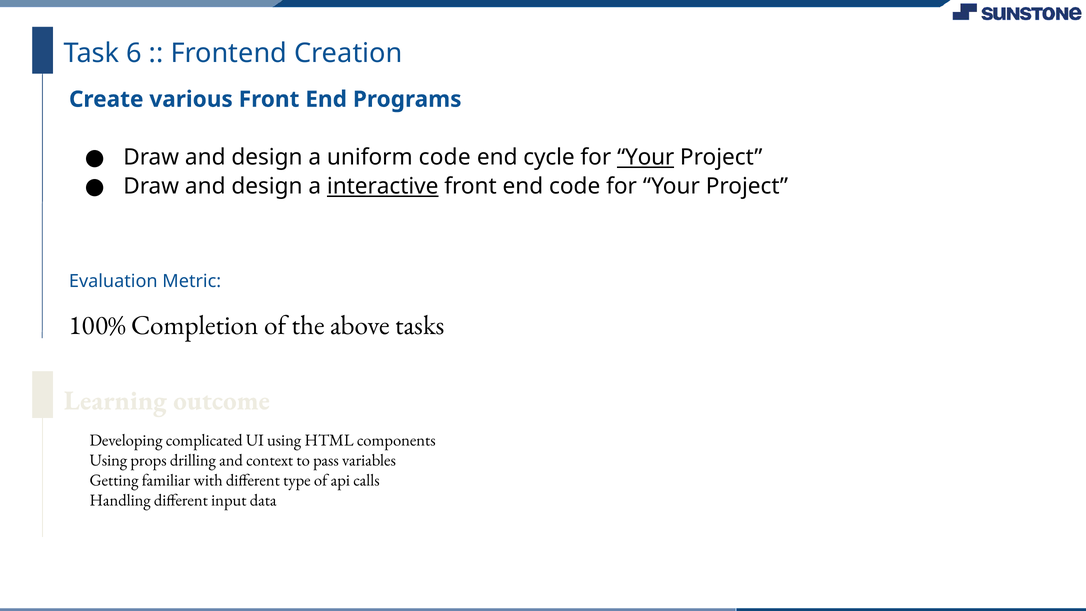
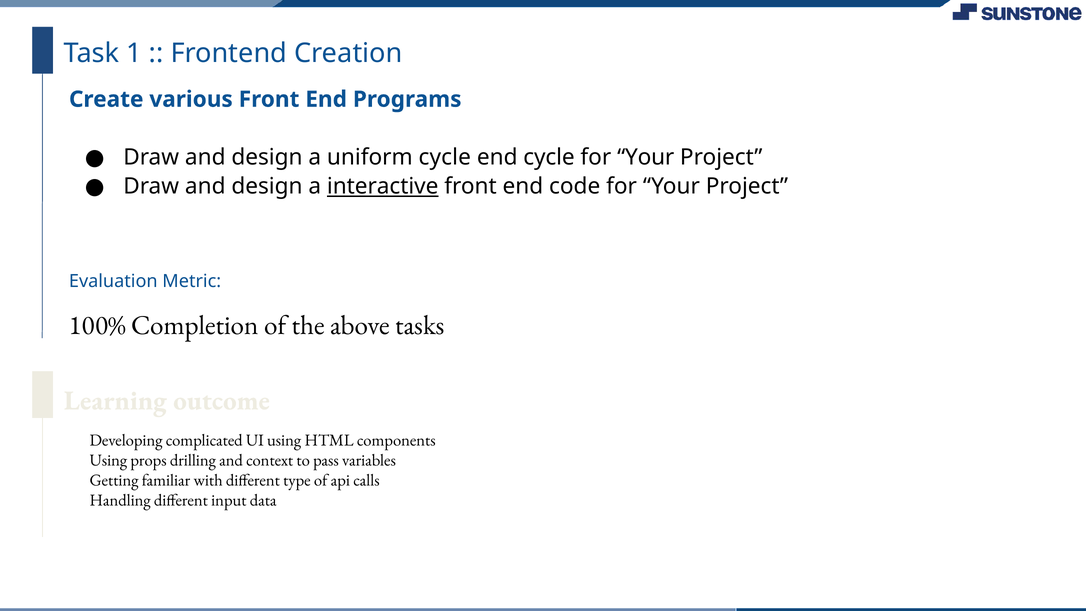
6: 6 -> 1 (134, 53)
uniform code: code -> cycle (445, 157)
Your underline: present -> none (646, 157)
